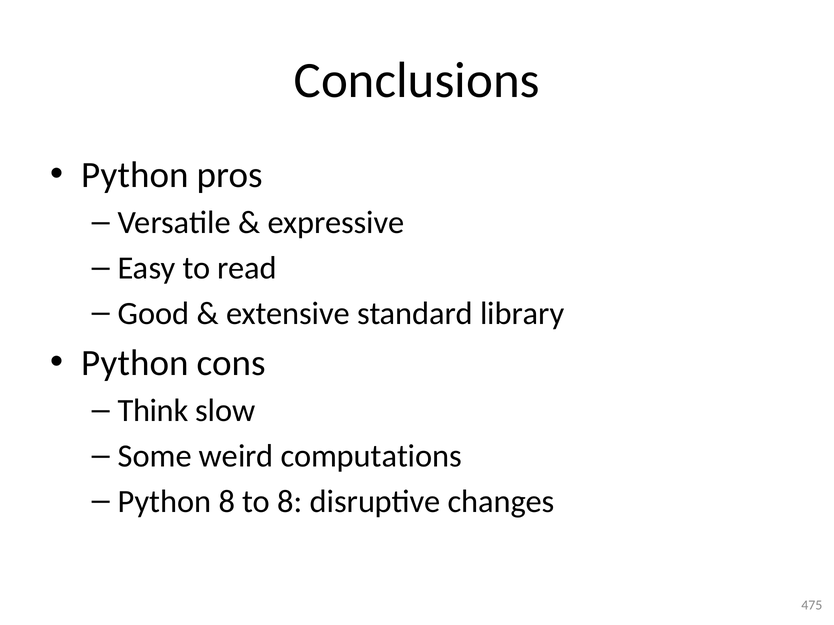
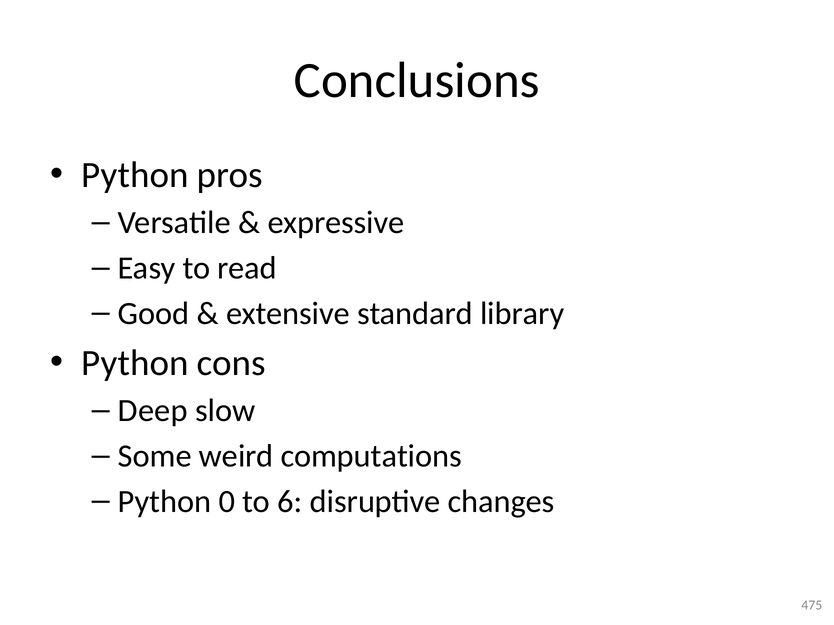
Think: Think -> Deep (153, 411)
Python 8: 8 -> 0 (227, 502)
to 8: 8 -> 6 (290, 502)
